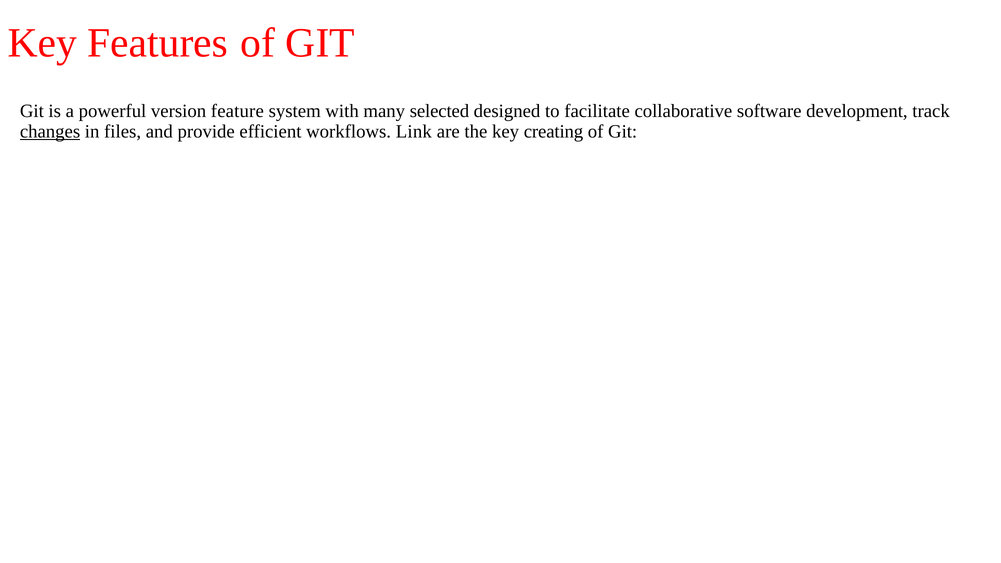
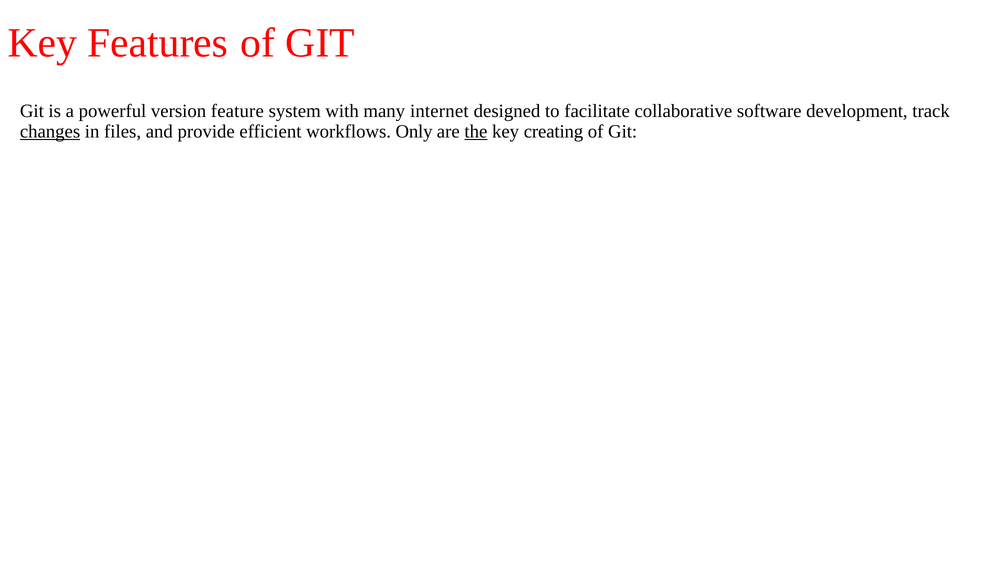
selected: selected -> internet (439, 111)
Link: Link -> Only (414, 131)
the underline: none -> present (476, 131)
